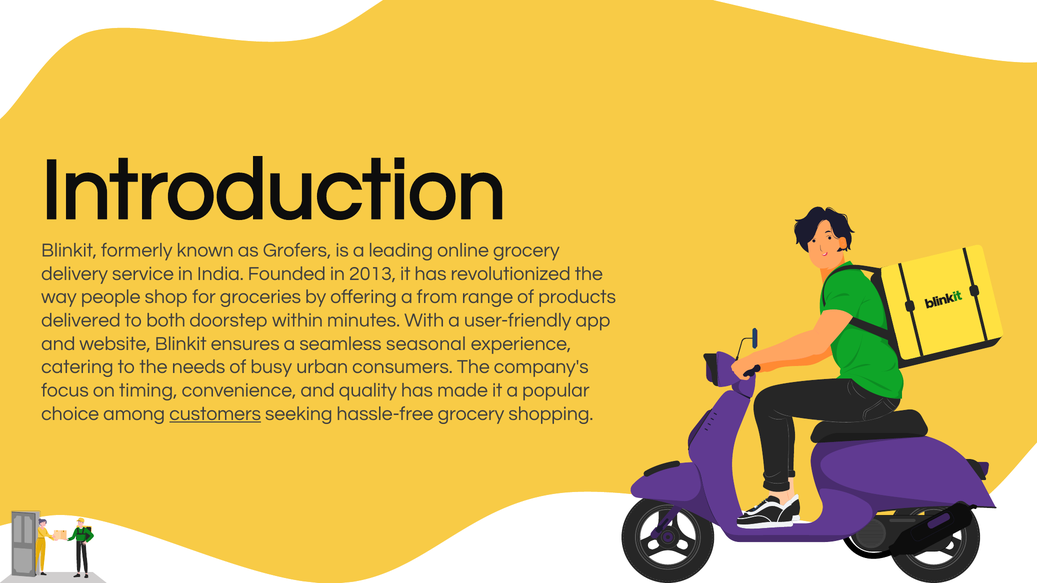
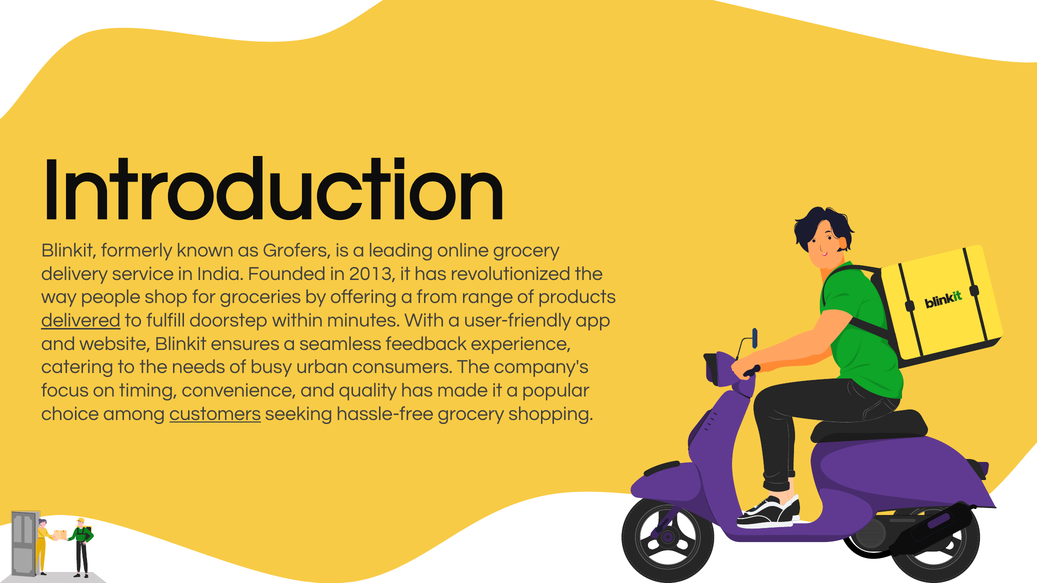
delivered underline: none -> present (81, 321)
both: both -> fulfill (166, 321)
seasonal: seasonal -> feedback (426, 344)
